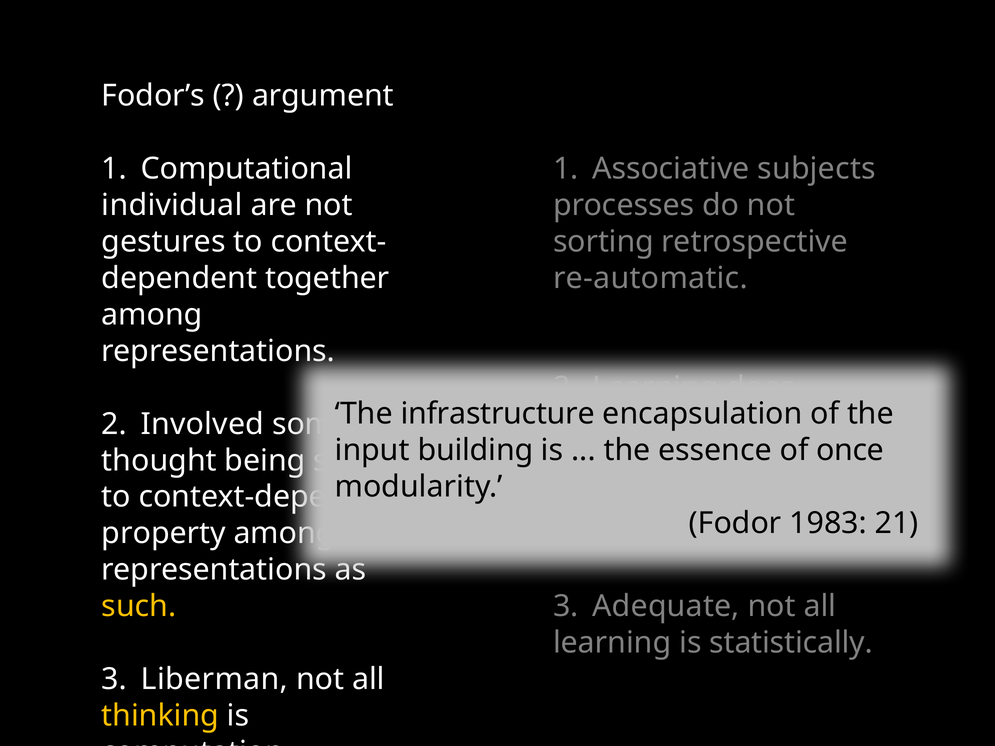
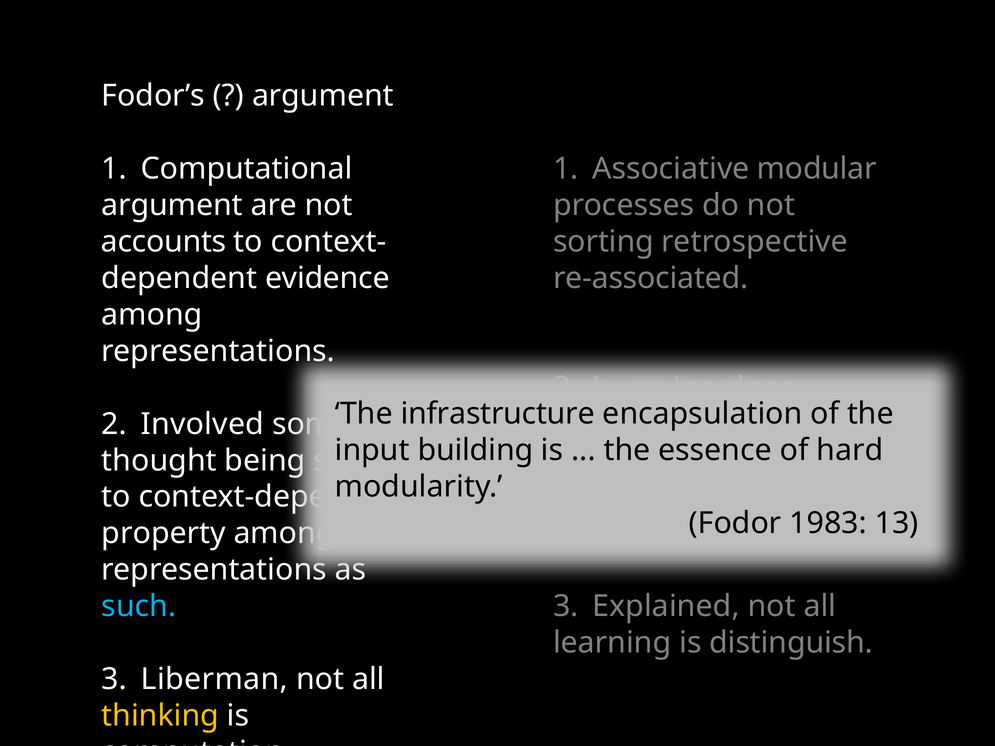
subjects: subjects -> modular (817, 169)
individual: individual -> argument (172, 205)
gestures: gestures -> accounts (164, 242)
together: together -> evidence (327, 278)
re-automatic: re-automatic -> re-associated (651, 278)
once: once -> hard (850, 450)
21: 21 -> 13 (897, 523)
such colour: yellow -> light blue (139, 607)
Adequate: Adequate -> Explained (666, 606)
statistically: statistically -> distinguish (791, 643)
